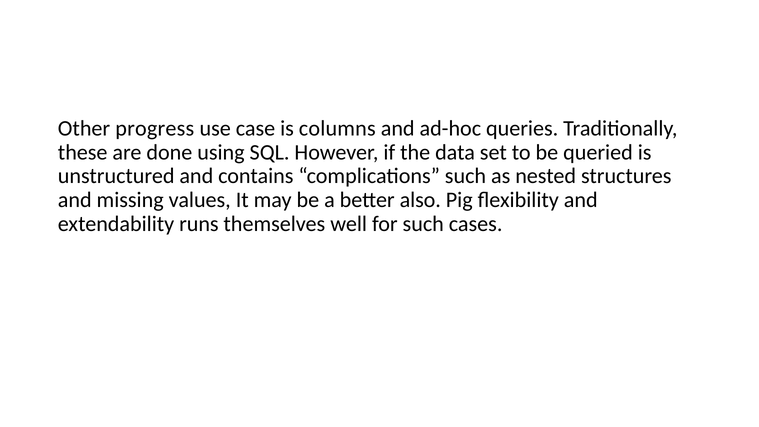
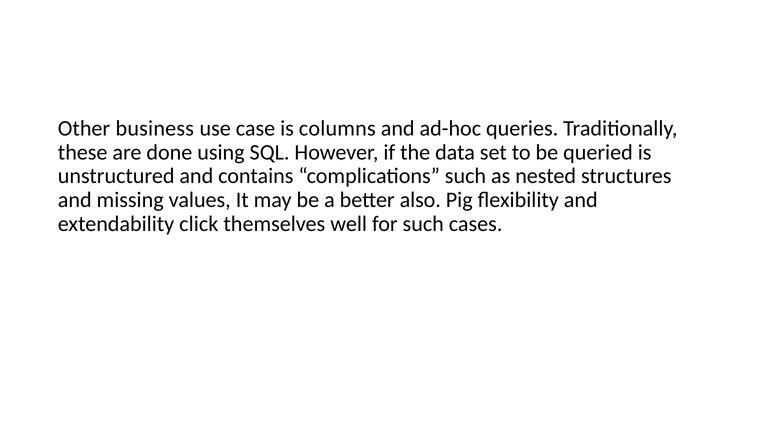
progress: progress -> business (155, 128)
runs: runs -> click (199, 224)
